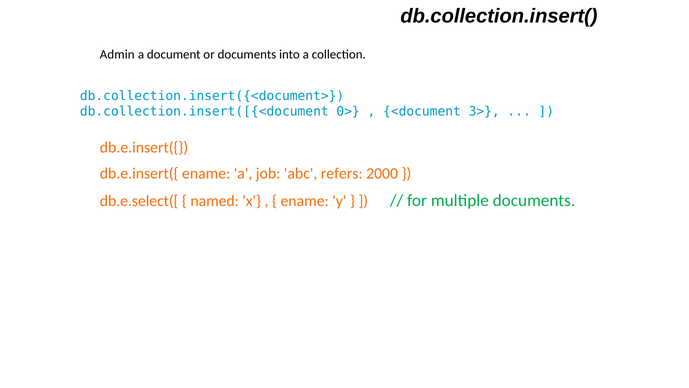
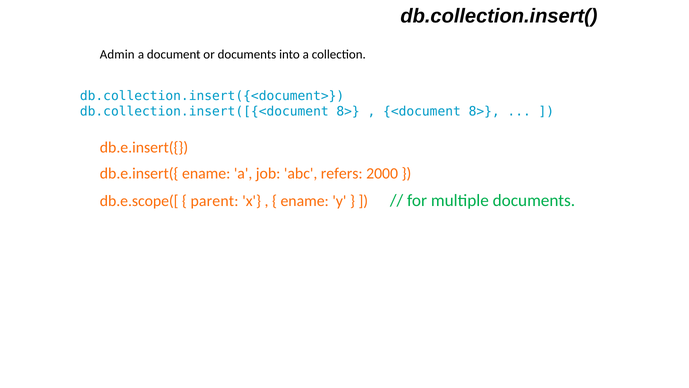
db.collection.insert([{<document 0>: 0> -> 8> (348, 111)
<document 3>: 3> -> 8> (484, 111)
db.e.select([: db.e.select([ -> db.e.scope([ (139, 201)
named: named -> parent (215, 201)
